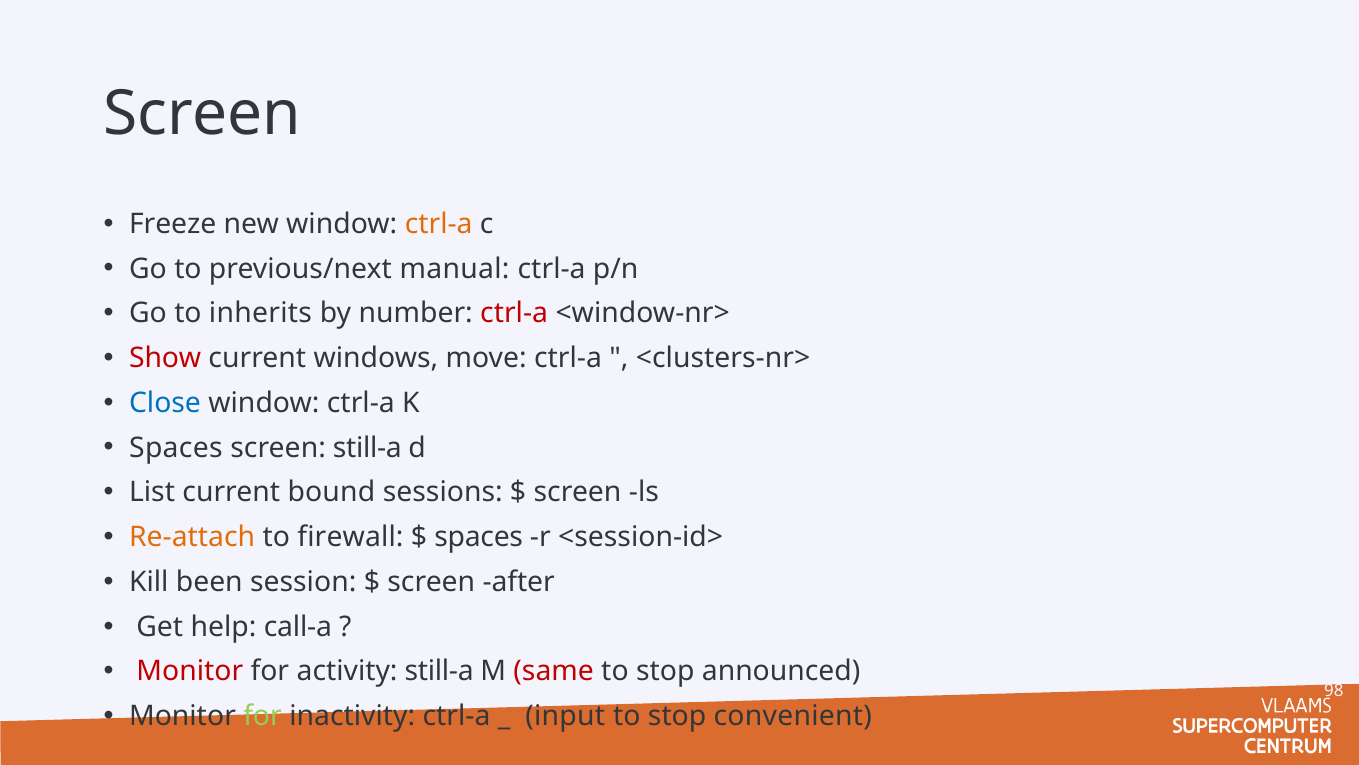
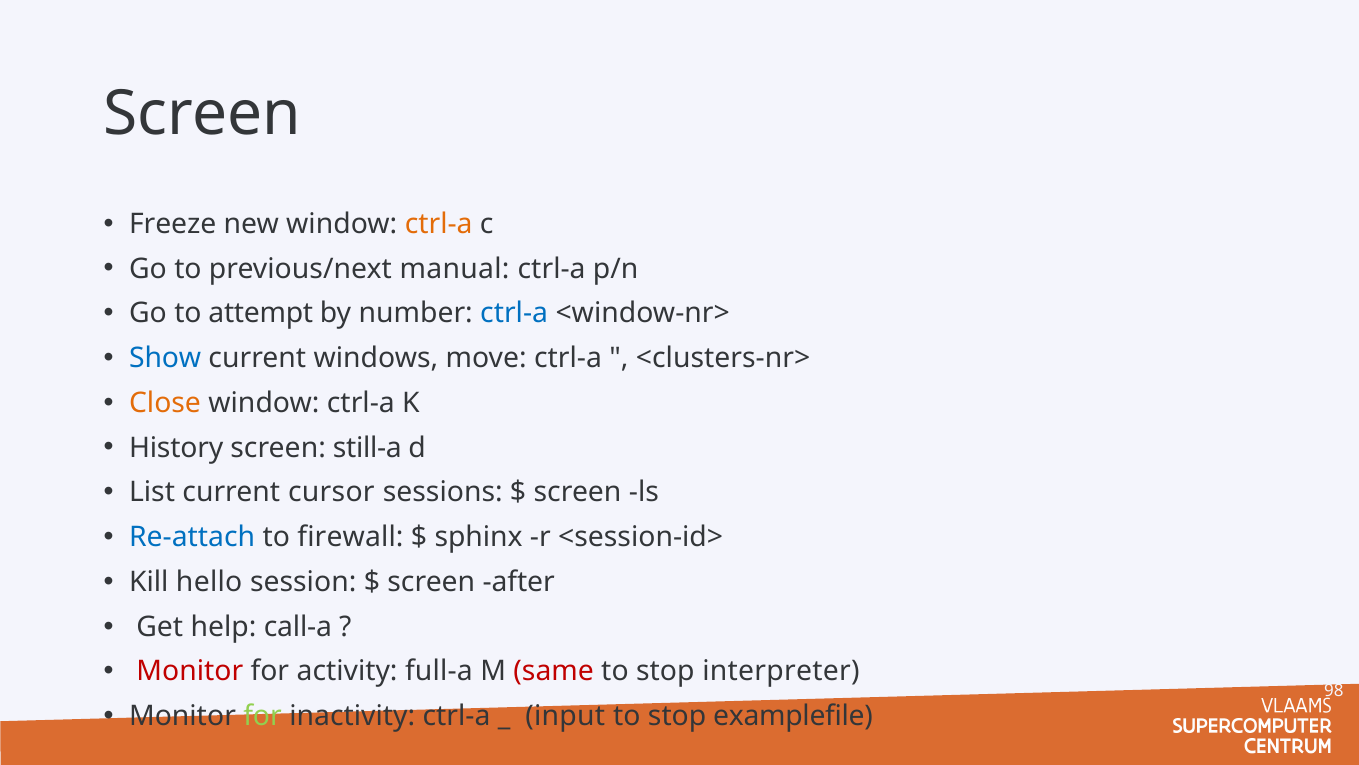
inherits: inherits -> attempt (261, 313)
ctrl-a colour: red -> blue (514, 313)
Show colour: red -> blue (165, 358)
Close colour: blue -> orange (165, 403)
Spaces: Spaces -> History (176, 447)
bound: bound -> cursor (331, 492)
Re-attach colour: orange -> blue (192, 537)
spaces: spaces -> sphinx (479, 537)
been: been -> hello (209, 582)
activity still-a: still-a -> full-a (439, 671)
announced: announced -> interpreter (781, 671)
convenient: convenient -> examplefile (793, 716)
